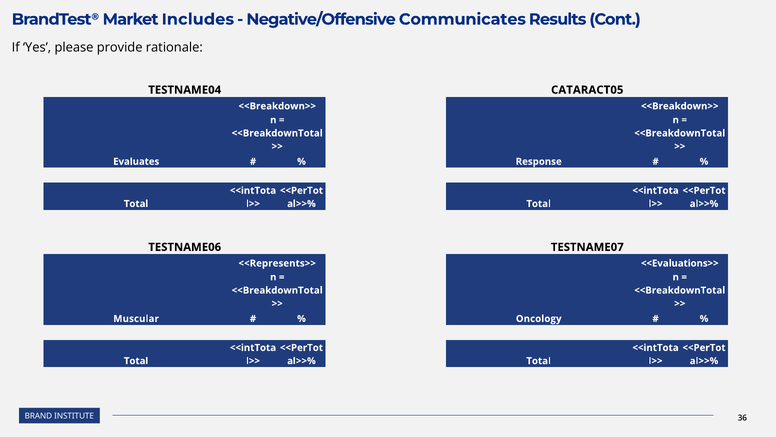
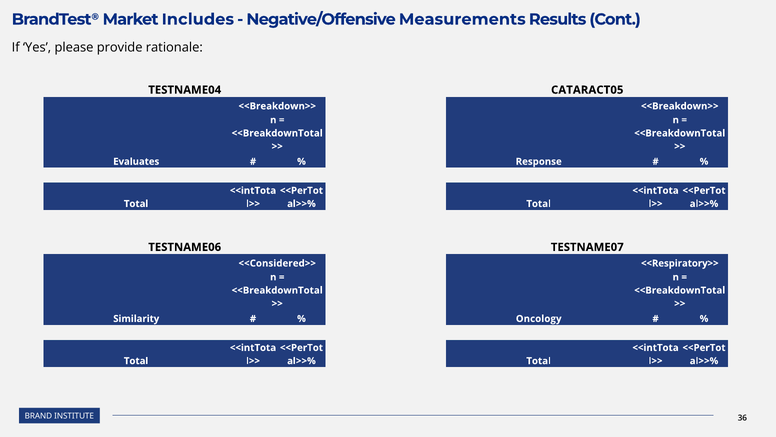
Communicates: Communicates -> Measurements (462, 19)
<<Represents>>: <<Represents>> -> <<Considered>> (277, 263)
<<Evaluations>>: <<Evaluations>> -> <<Respiratory>> (680, 263)
Muscular: Muscular -> Similarity (136, 318)
